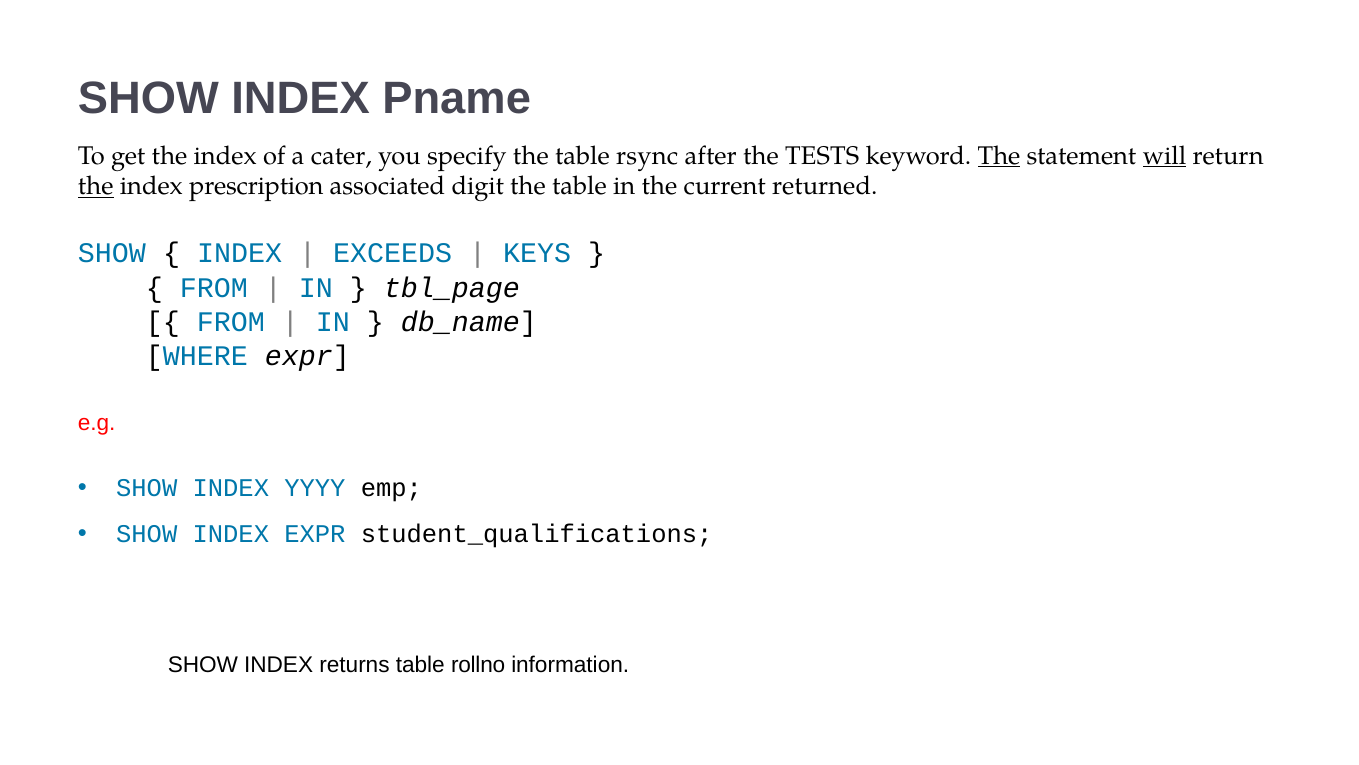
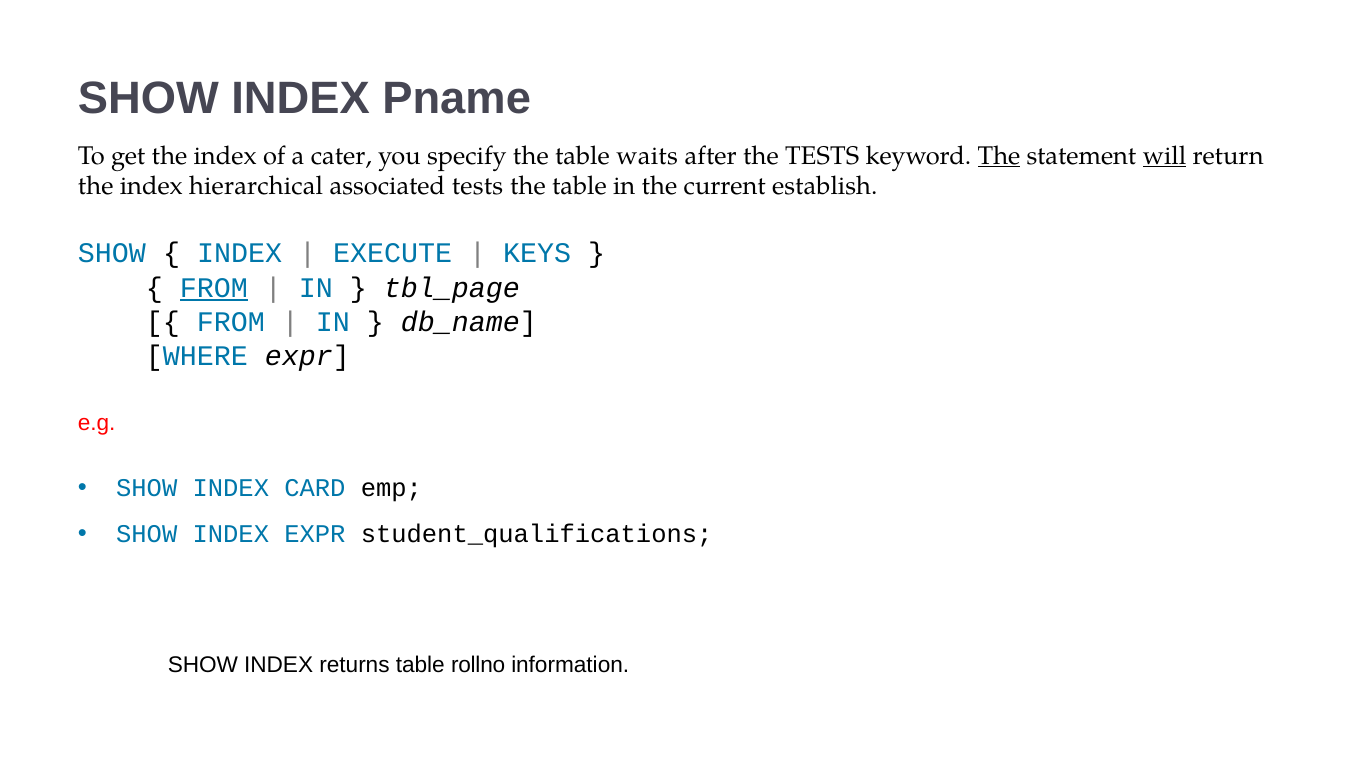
rsync: rsync -> waits (647, 156)
the underline: present -> none (96, 186)
prescription: prescription -> hierarchical (256, 186)
associated digit: digit -> tests (478, 186)
returned: returned -> establish (825, 186)
EXCEEDS: EXCEEDS -> EXECUTE (393, 253)
FROM underline: none -> present (214, 287)
YYYY: YYYY -> CARD (315, 488)
